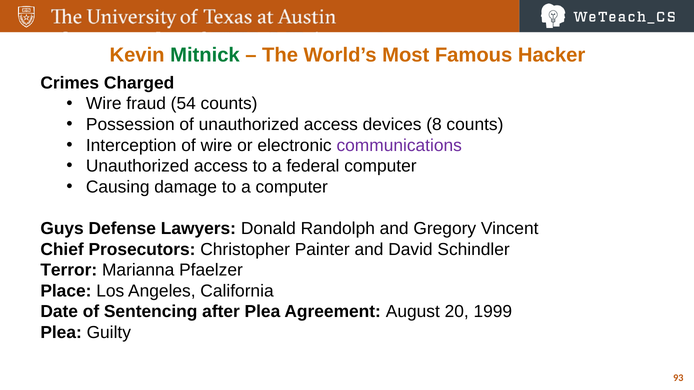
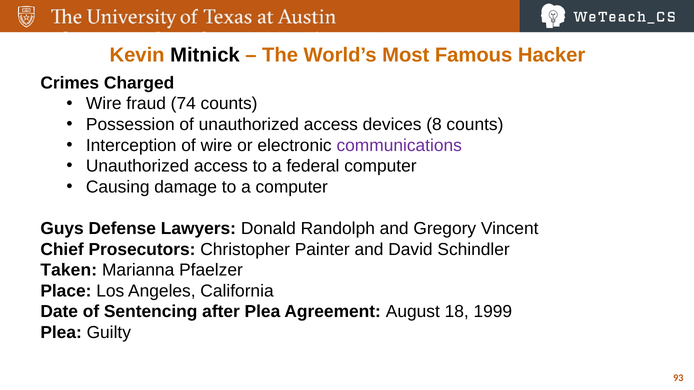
Mitnick colour: green -> black (205, 55)
54: 54 -> 74 (183, 104)
Terror: Terror -> Taken (69, 270)
20: 20 -> 18 (457, 312)
